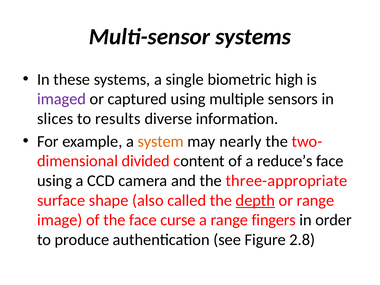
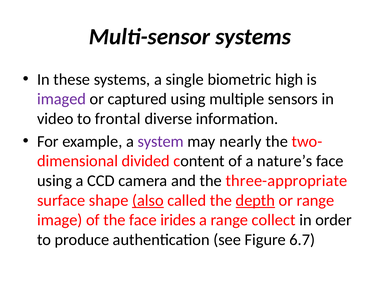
slices: slices -> video (55, 119)
results: results -> frontal (118, 119)
system colour: orange -> purple (161, 141)
reduce’s: reduce’s -> nature’s (285, 161)
also underline: none -> present (148, 200)
curse: curse -> irides (178, 220)
fingers: fingers -> collect (274, 220)
2.8: 2.8 -> 6.7 (302, 240)
